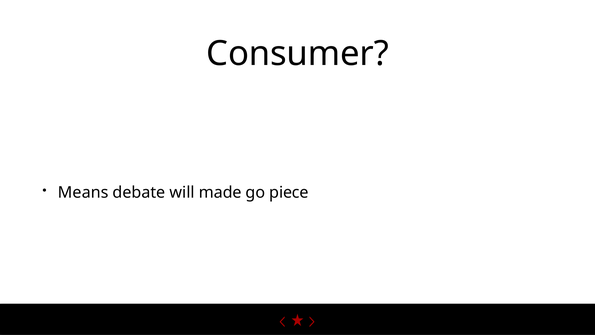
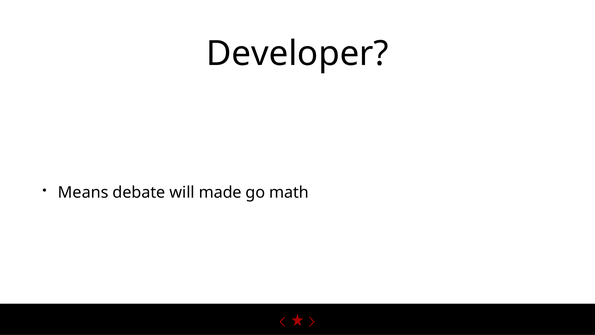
Consumer: Consumer -> Developer (297, 54)
piece: piece -> math (289, 192)
